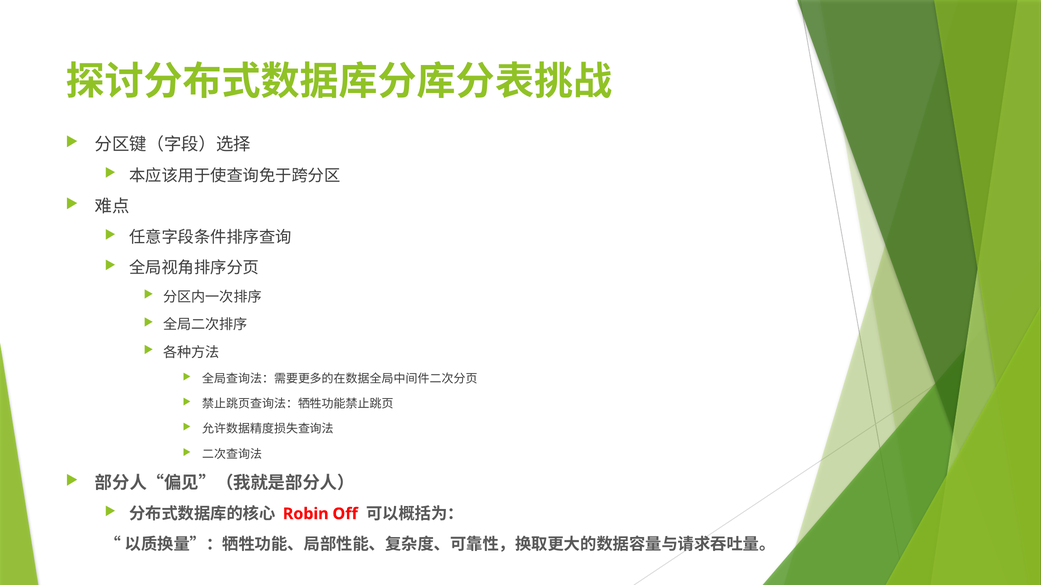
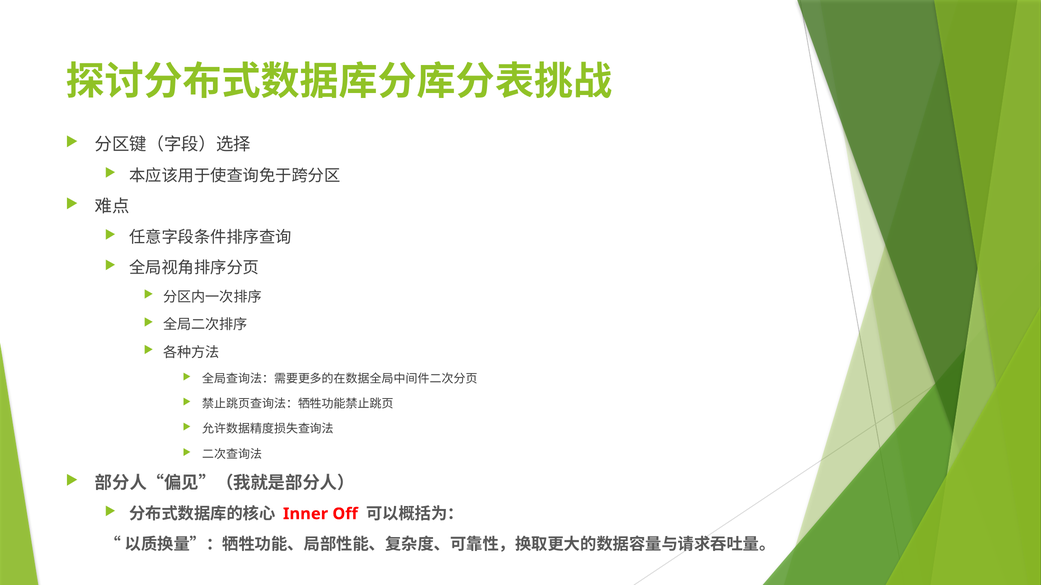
Robin: Robin -> Inner (306, 514)
